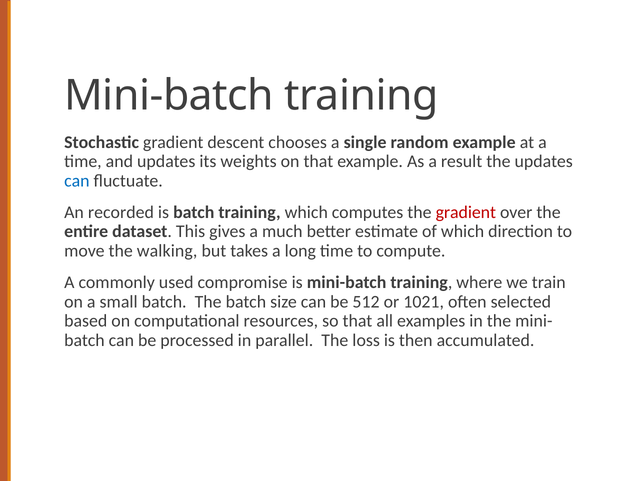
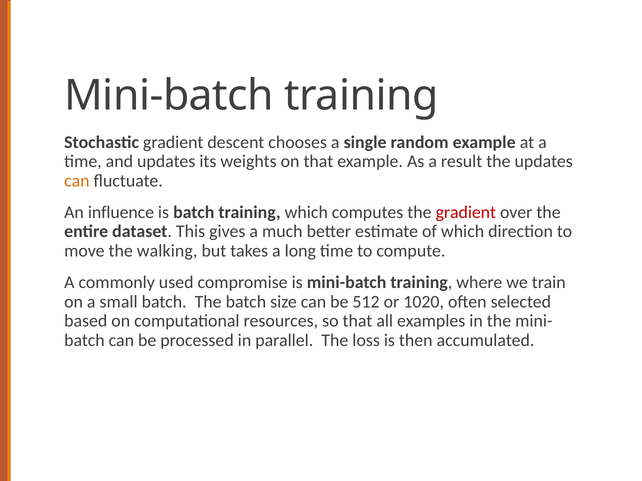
can colour: blue -> orange (77, 181)
recorded: recorded -> influence (121, 213)
1021: 1021 -> 1020 (424, 302)
